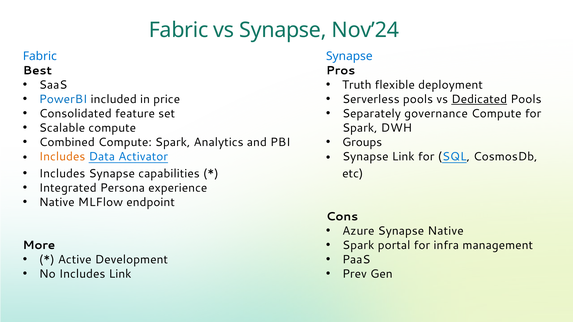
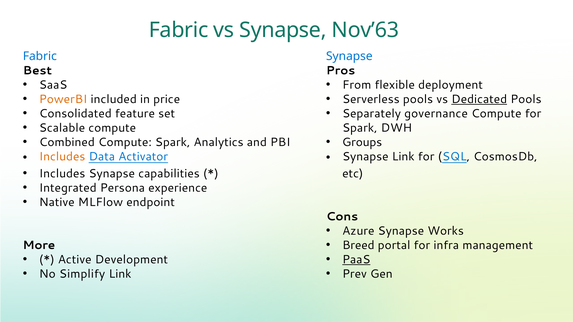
Nov’24: Nov’24 -> Nov’63 (365, 30)
Truth: Truth -> From (357, 85)
PowerBI colour: blue -> orange (63, 99)
Synapse Native: Native -> Works (446, 231)
Spark: Spark -> Breed (358, 245)
PaaS underline: none -> present (356, 260)
No Includes: Includes -> Simplify (82, 274)
